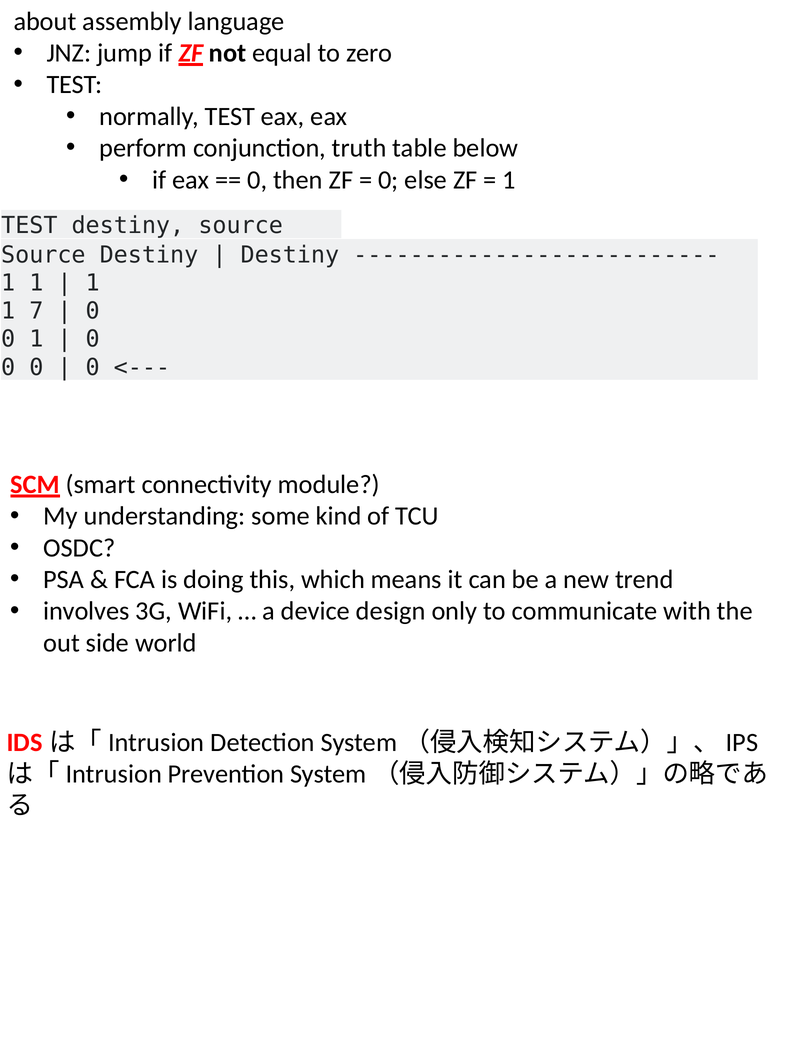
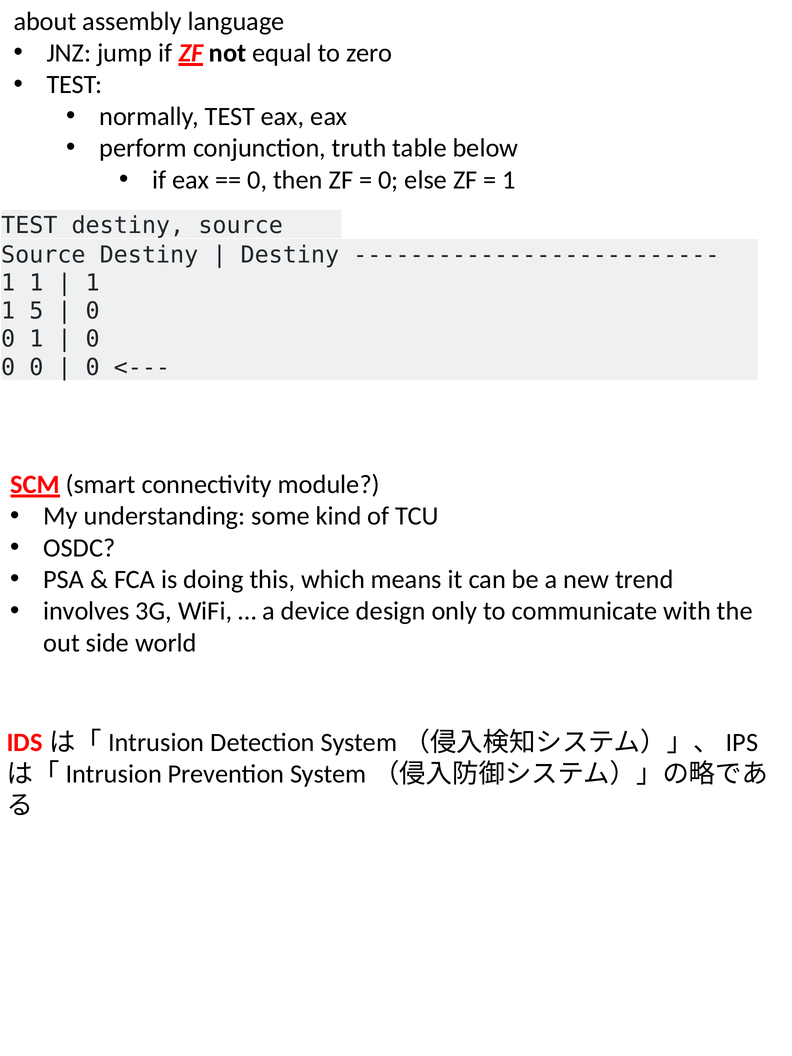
7: 7 -> 5 (36, 311)
